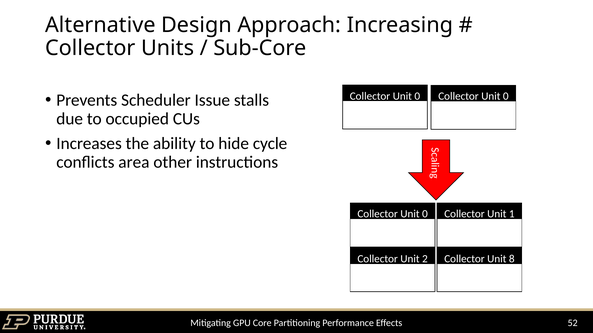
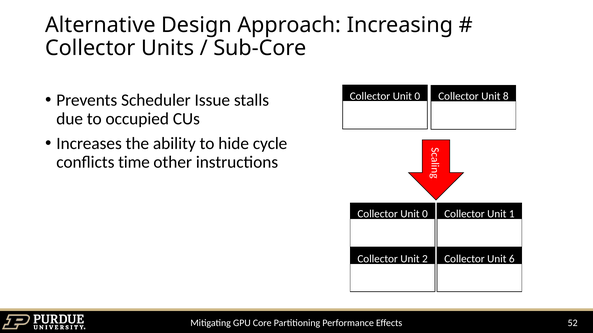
0: 0 -> 8 (506, 96)
area: area -> time (134, 162)
8: 8 -> 6 (512, 259)
